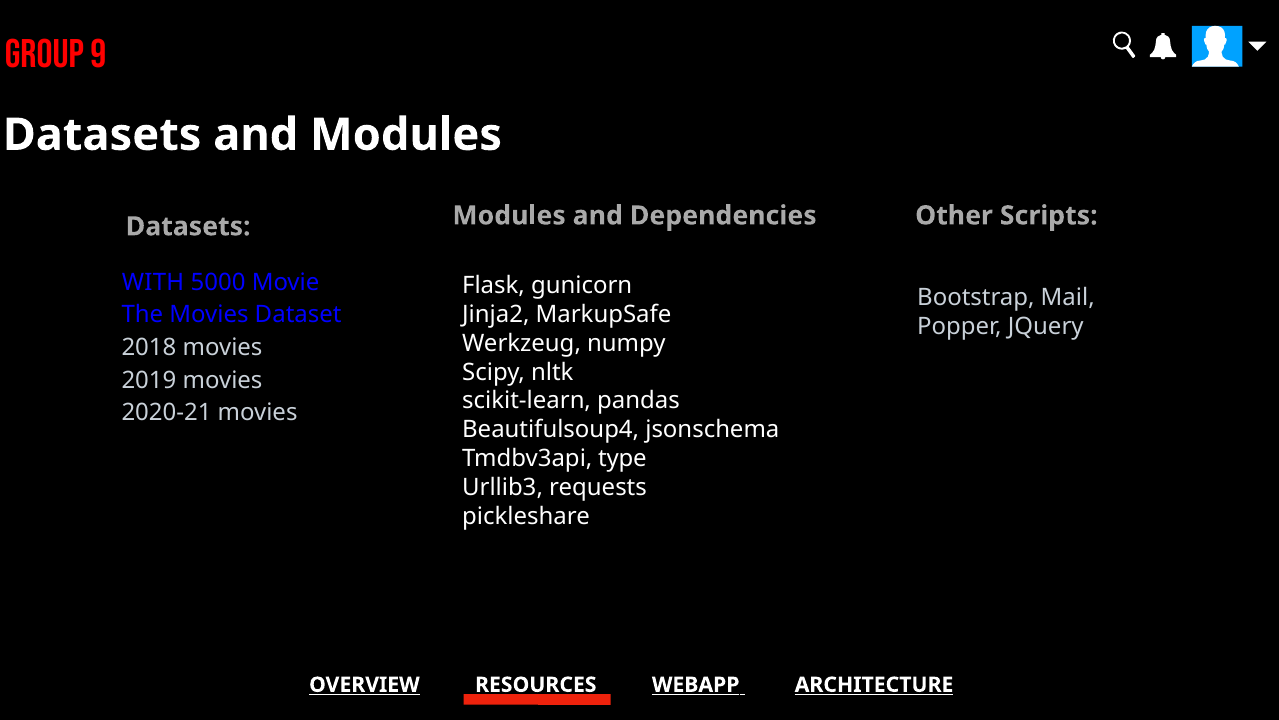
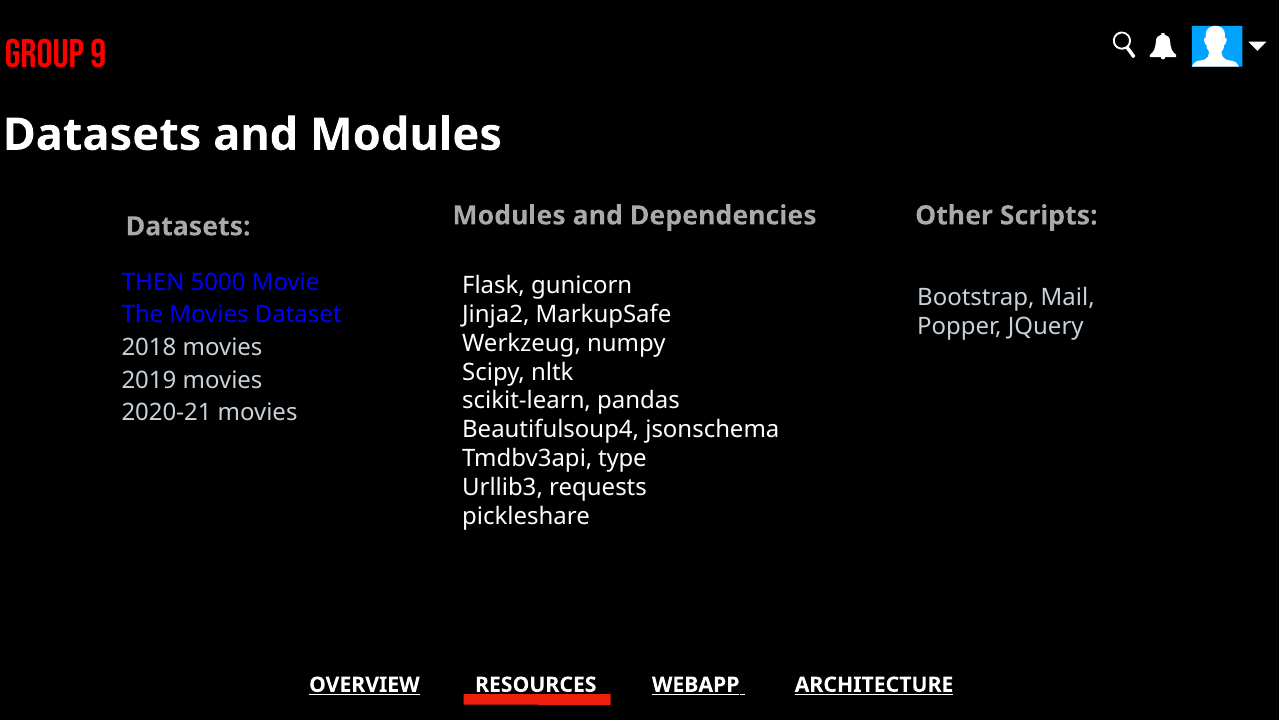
WITH: WITH -> THEN (153, 282)
